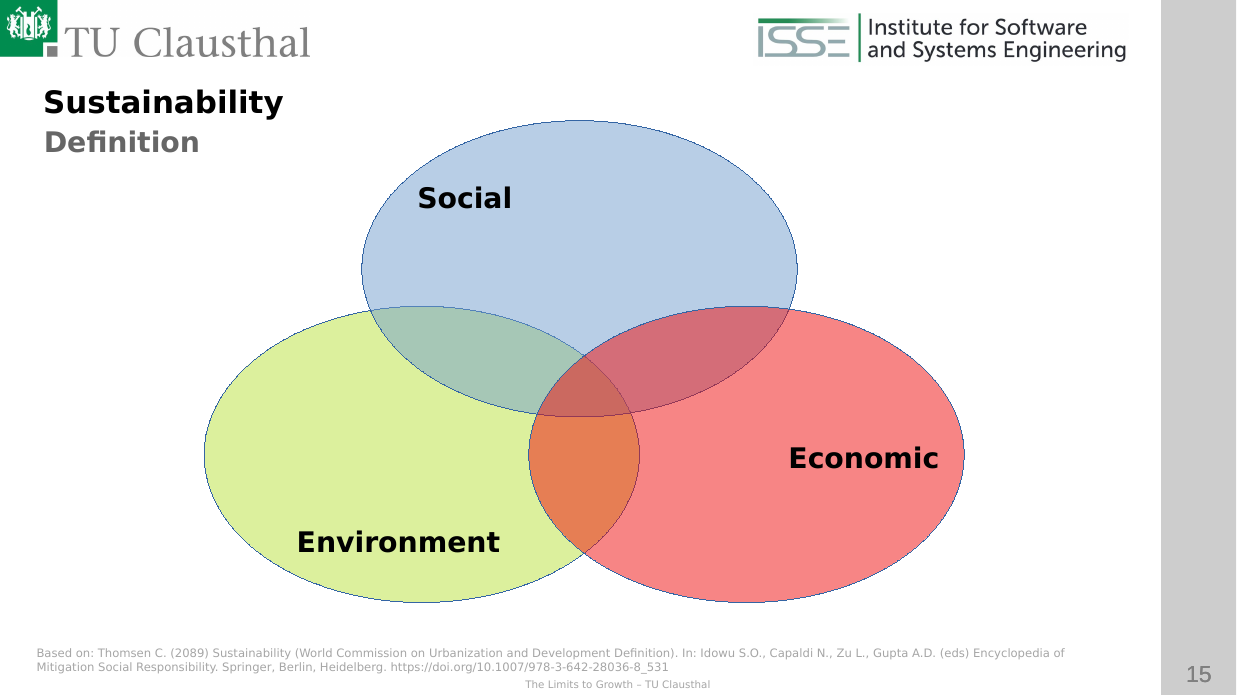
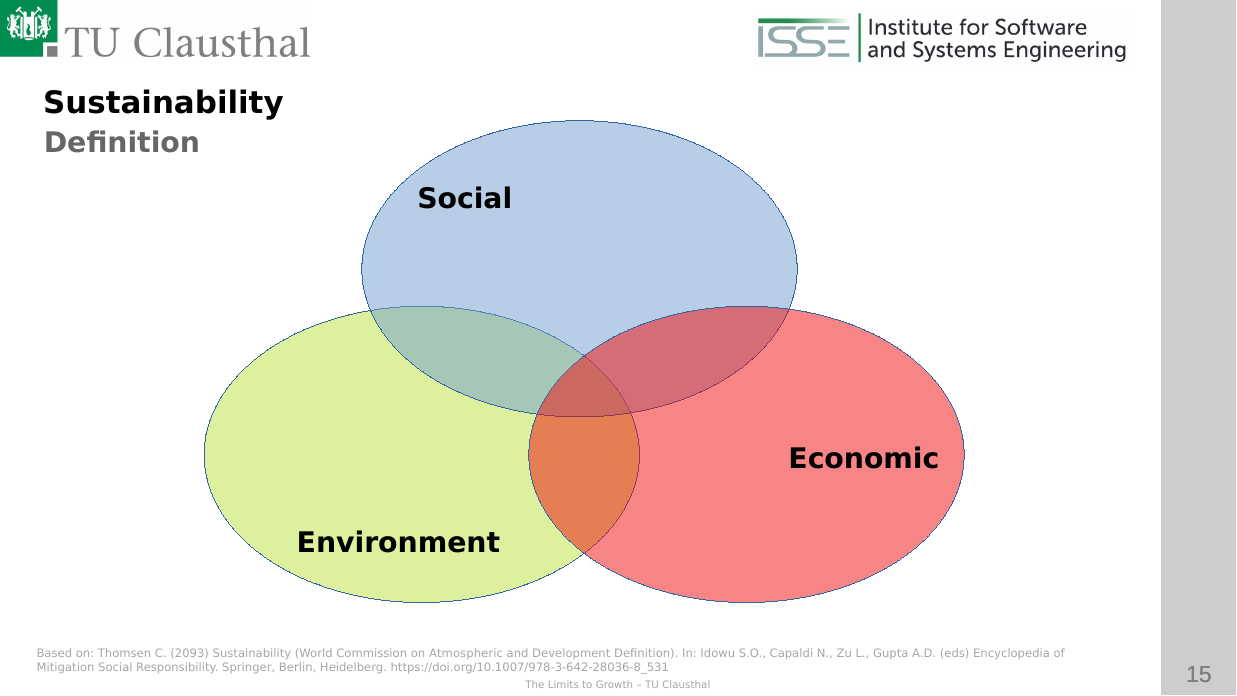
2089: 2089 -> 2093 (190, 654)
Urbanization: Urbanization -> Atmospheric (466, 654)
